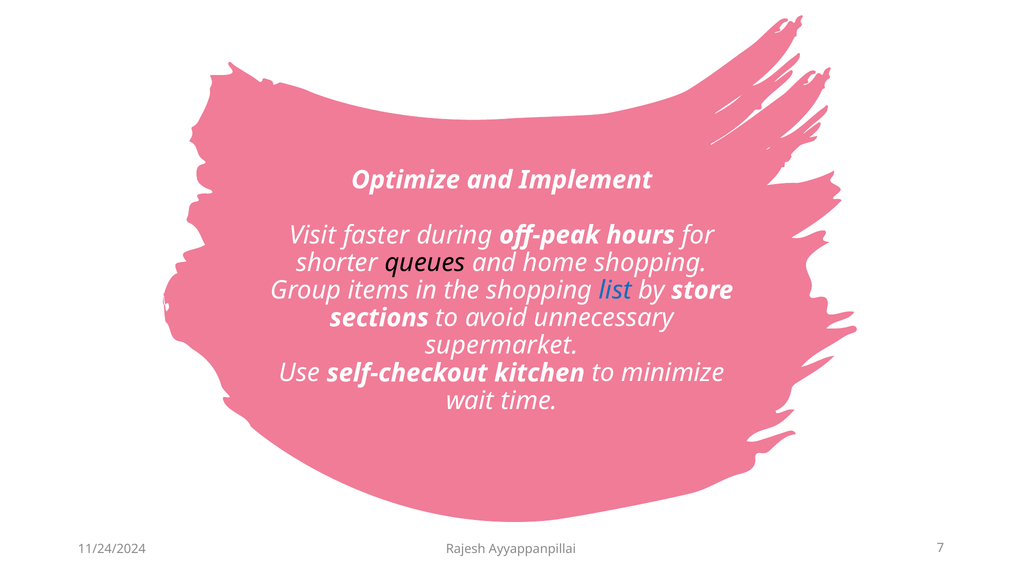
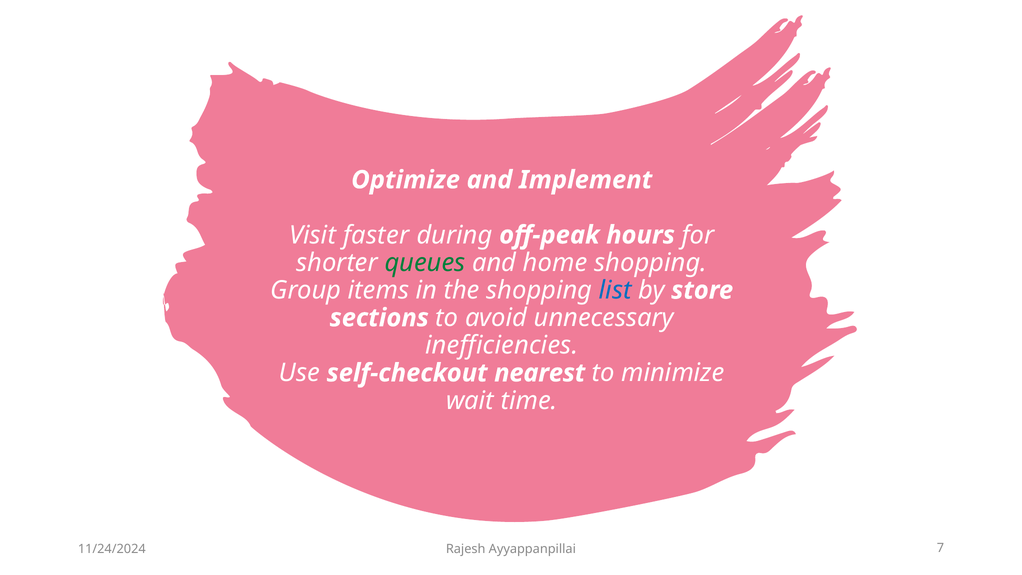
queues colour: black -> green (425, 263)
supermarket: supermarket -> inefficiencies (502, 345)
kitchen: kitchen -> nearest (540, 373)
